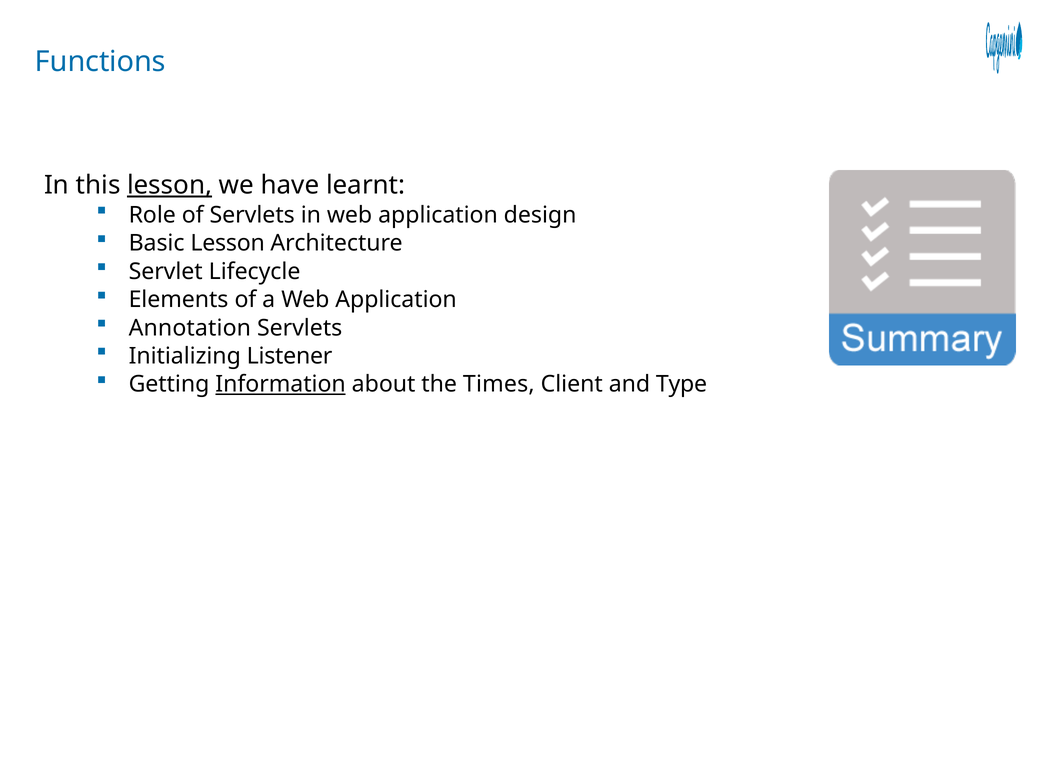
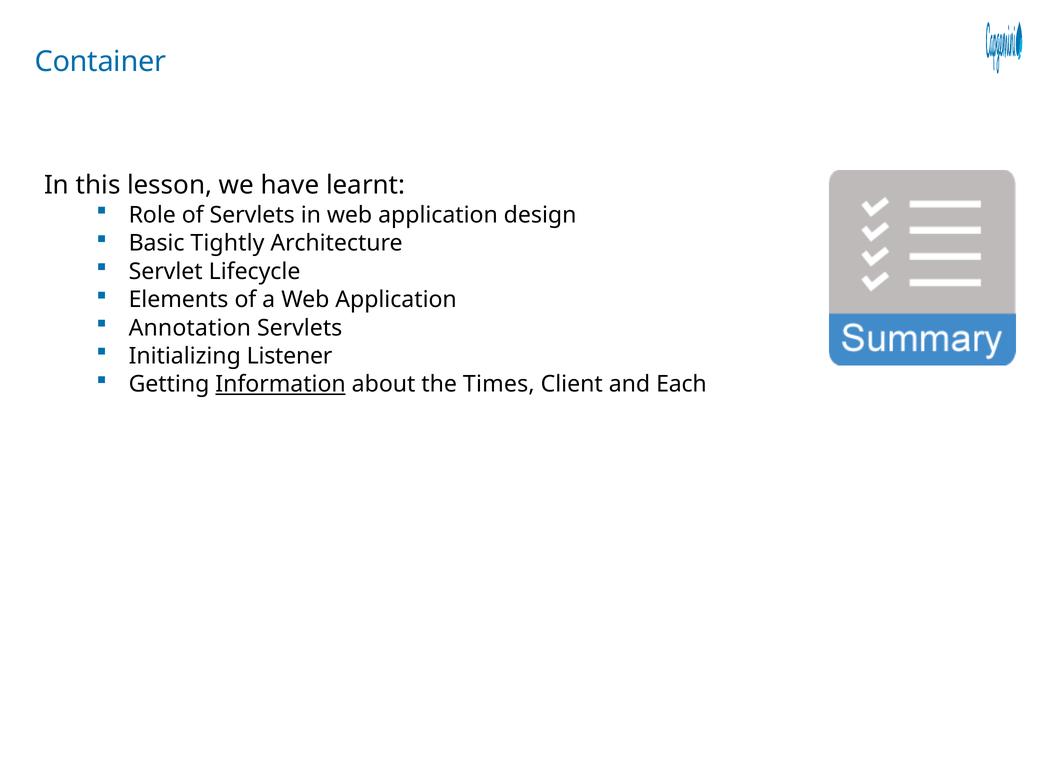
Functions: Functions -> Container (100, 62)
lesson underline: present -> none (170, 185)
Basic Lesson: Lesson -> Tightly (227, 243)
Type: Type -> Each (681, 384)
